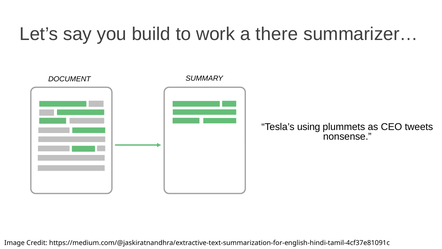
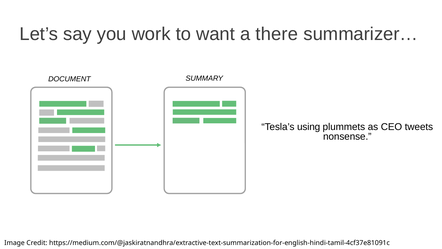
build: build -> work (151, 34)
work: work -> want (216, 34)
